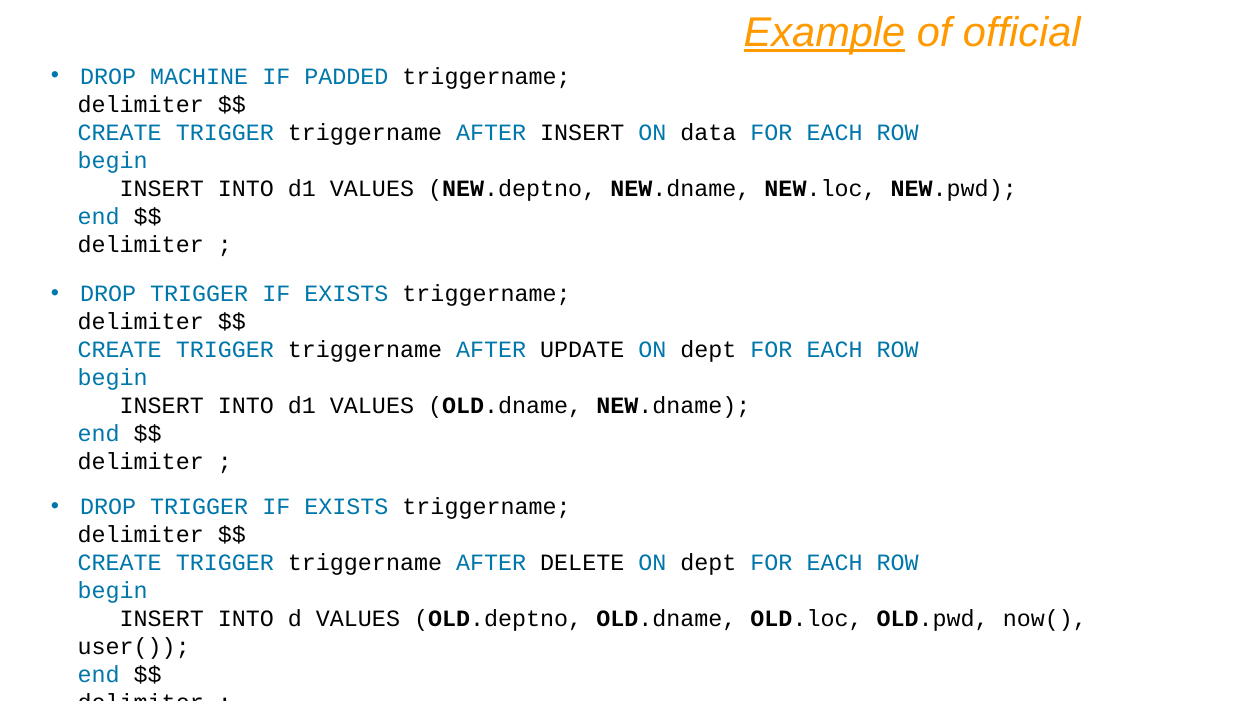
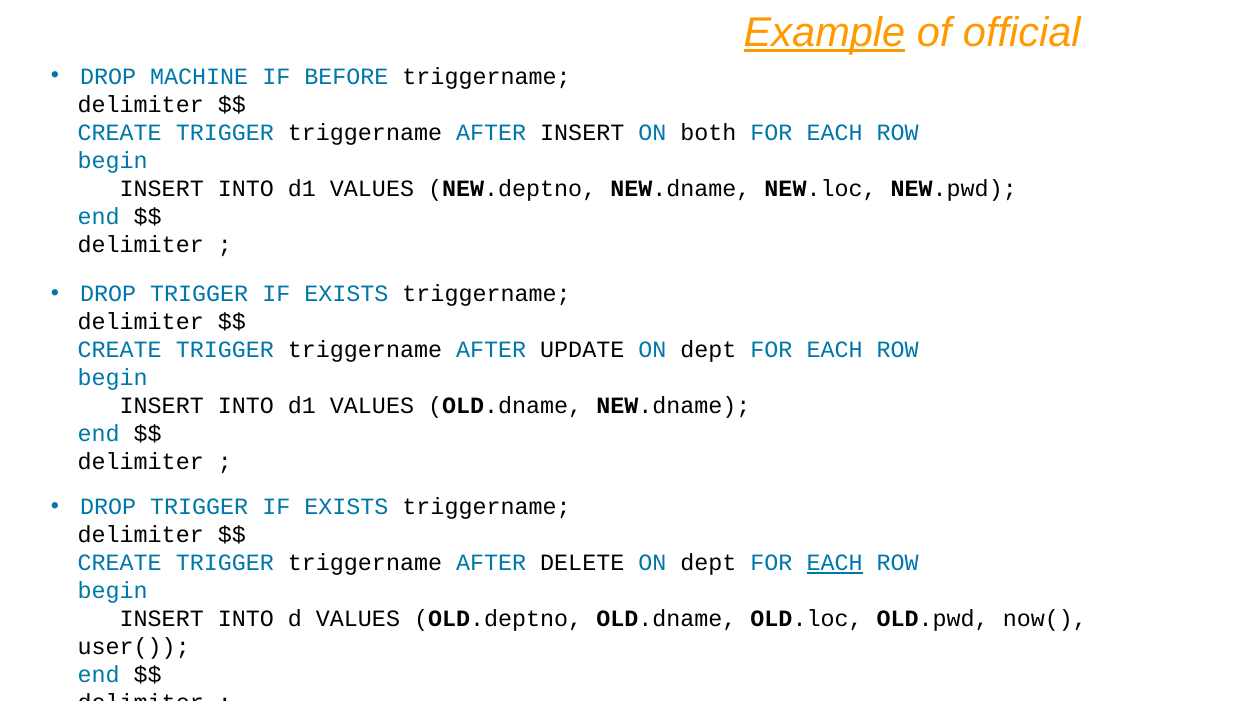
PADDED: PADDED -> BEFORE (346, 76)
data: data -> both (708, 132)
EACH underline: none -> present (835, 563)
